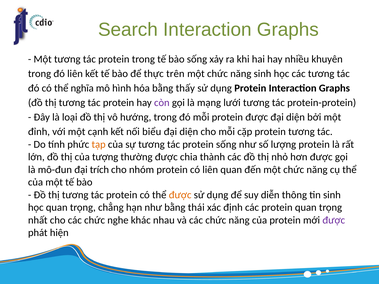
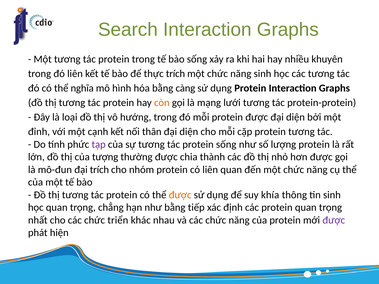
thực trên: trên -> trích (175, 74)
thấy: thấy -> càng (185, 88)
còn colour: purple -> orange (162, 103)
biểu: biểu -> thân (152, 132)
tạp colour: orange -> purple (99, 144)
diễn: diễn -> khía (270, 195)
thái: thái -> tiếp (196, 208)
nghe: nghe -> triển (118, 220)
